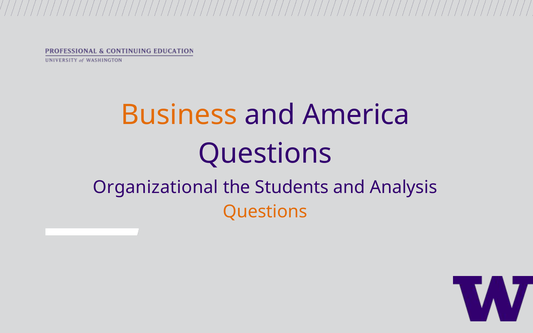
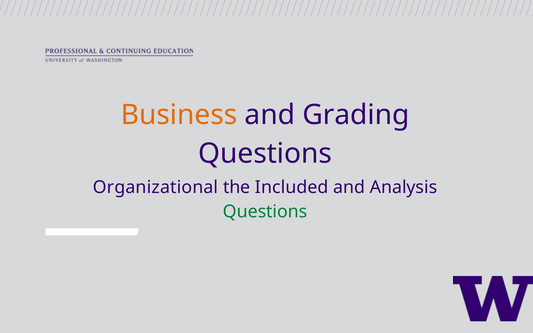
America: America -> Grading (356, 115)
Students: Students -> Included (292, 187)
Questions colour: orange -> green (265, 212)
